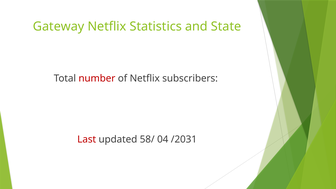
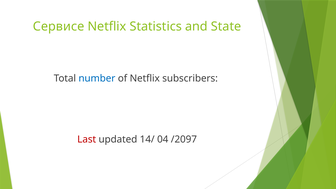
Gateway: Gateway -> Сервисе (59, 26)
number colour: red -> blue (97, 78)
58/: 58/ -> 14/ (147, 140)
/2031: /2031 -> /2097 (184, 140)
